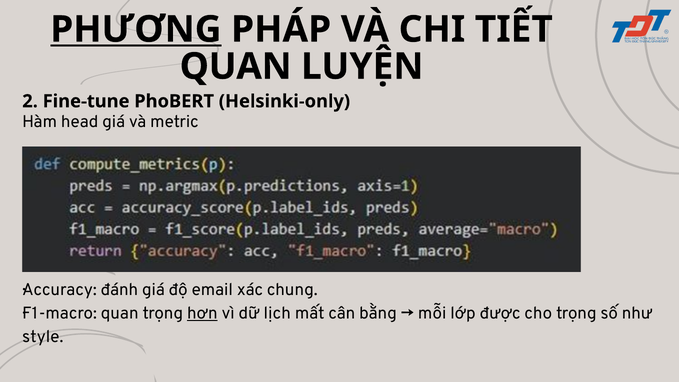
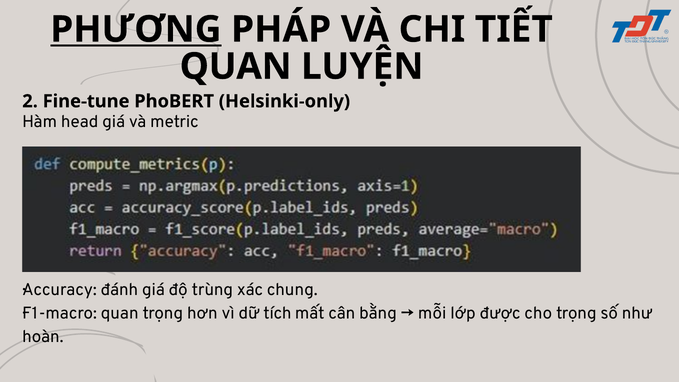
email: email -> trùng (212, 289)
hơn underline: present -> none (202, 313)
lịch: lịch -> tích (277, 313)
style: style -> hoàn (43, 337)
